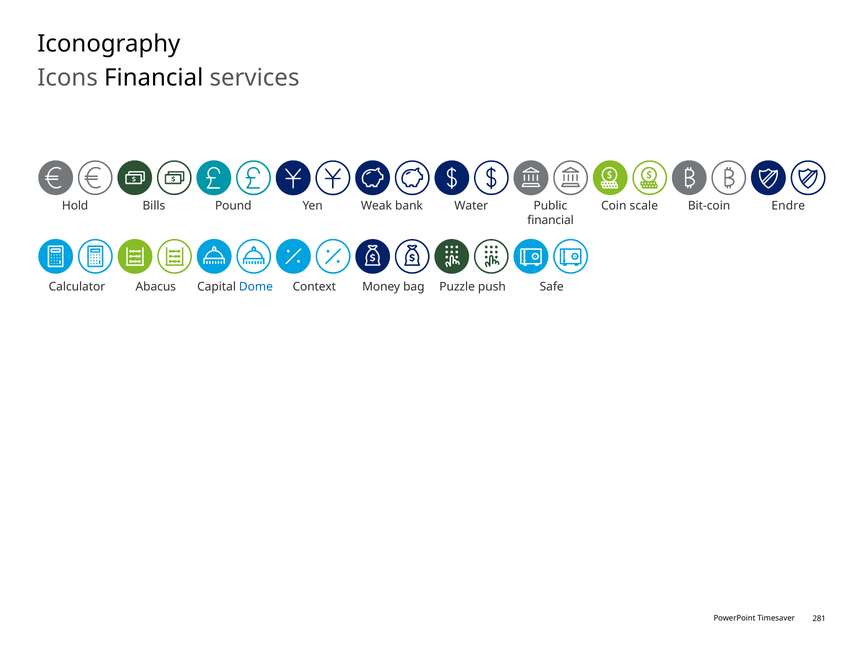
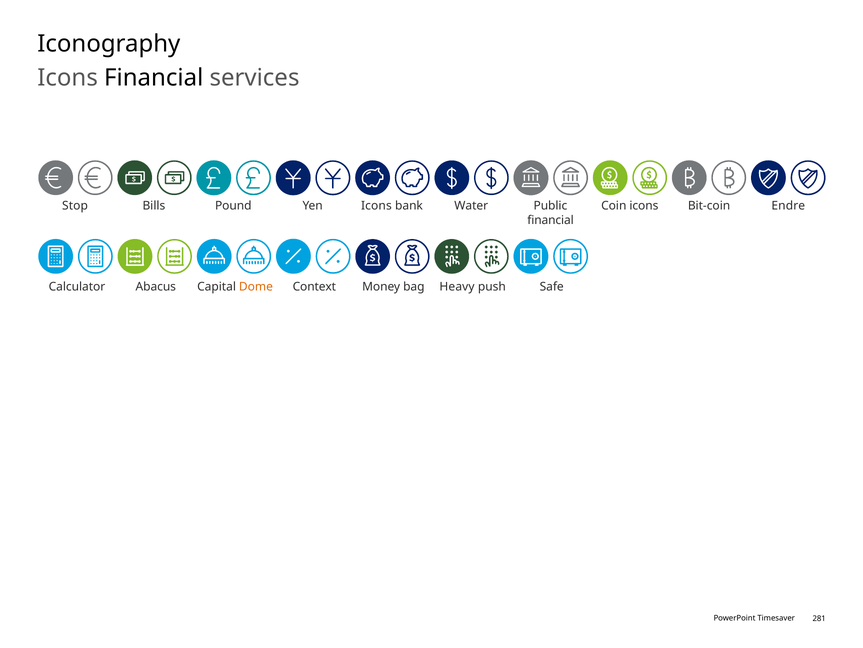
Hold: Hold -> Stop (75, 205)
Pound Weak: Weak -> Icons (376, 205)
Coin scale: scale -> icons (644, 205)
Dome colour: blue -> orange (256, 287)
Puzzle: Puzzle -> Heavy (457, 287)
